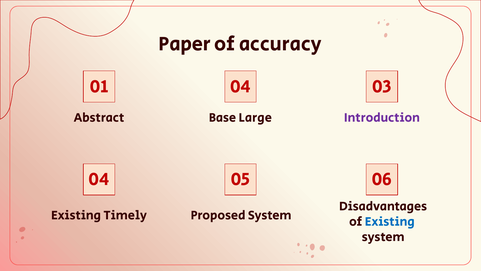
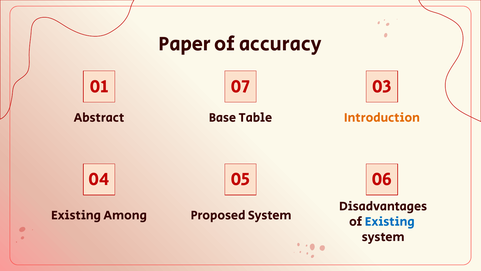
01 04: 04 -> 07 (240, 86)
Large: Large -> Table (255, 118)
Introduction colour: purple -> orange (382, 118)
Timely: Timely -> Among (125, 215)
